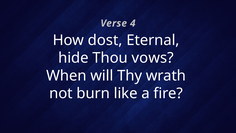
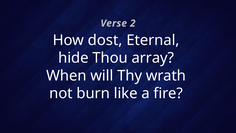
4: 4 -> 2 (133, 23)
vows: vows -> array (153, 58)
